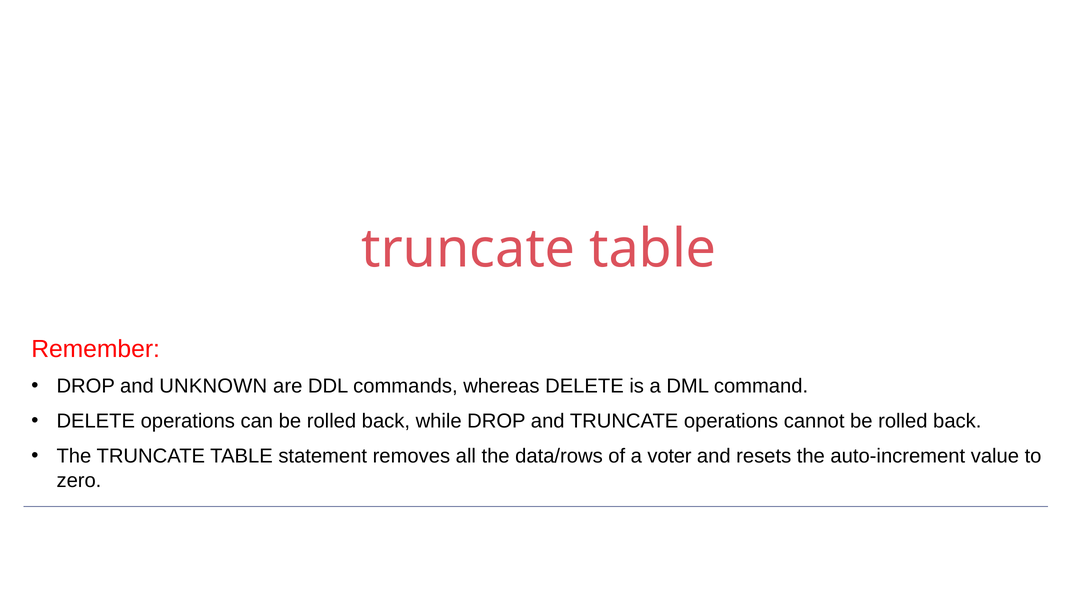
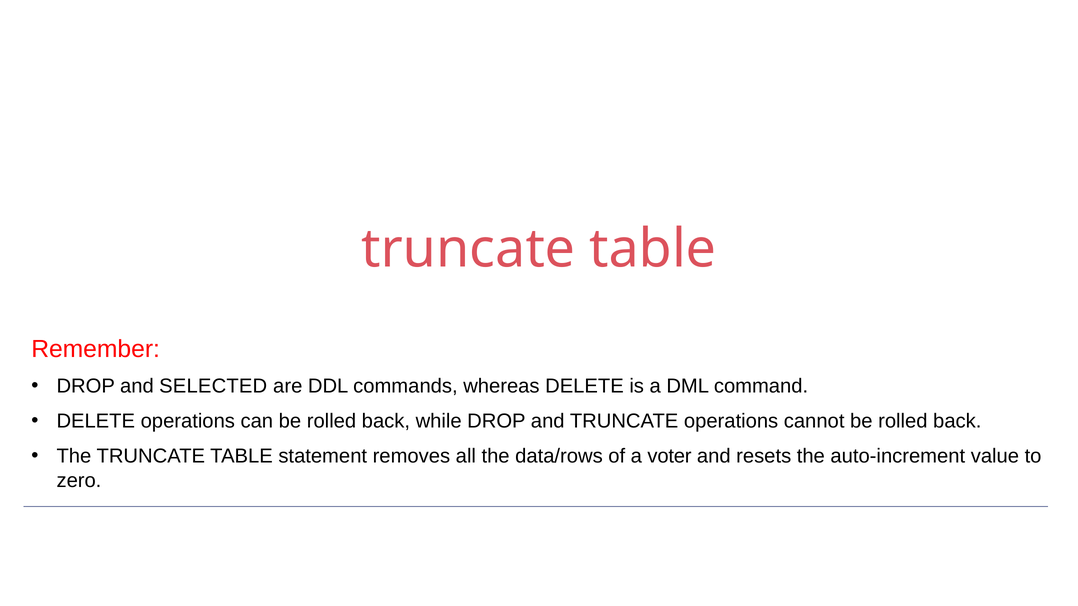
UNKNOWN: UNKNOWN -> SELECTED (213, 387)
